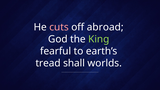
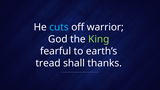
cuts colour: pink -> light blue (59, 27)
abroad: abroad -> warrior (105, 27)
worlds: worlds -> thanks (105, 63)
